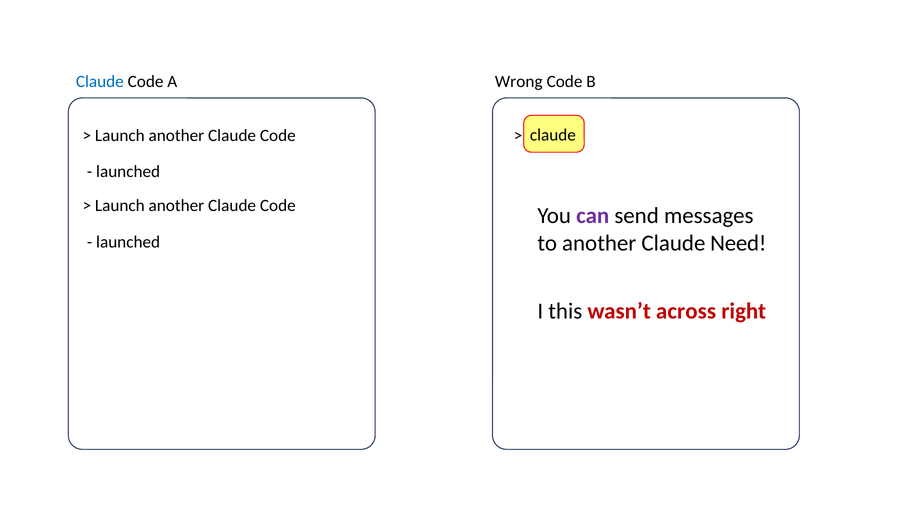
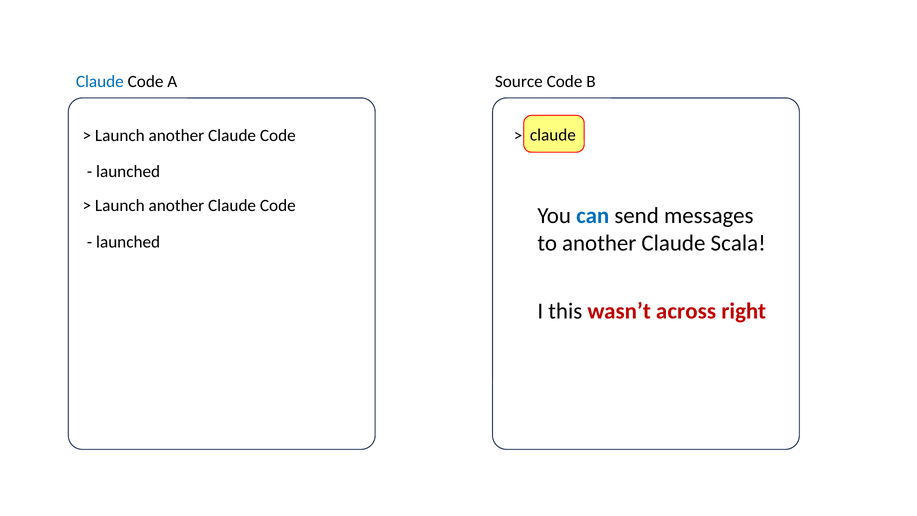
Wrong: Wrong -> Source (519, 81)
can colour: purple -> blue (593, 216)
Need: Need -> Scala (738, 243)
